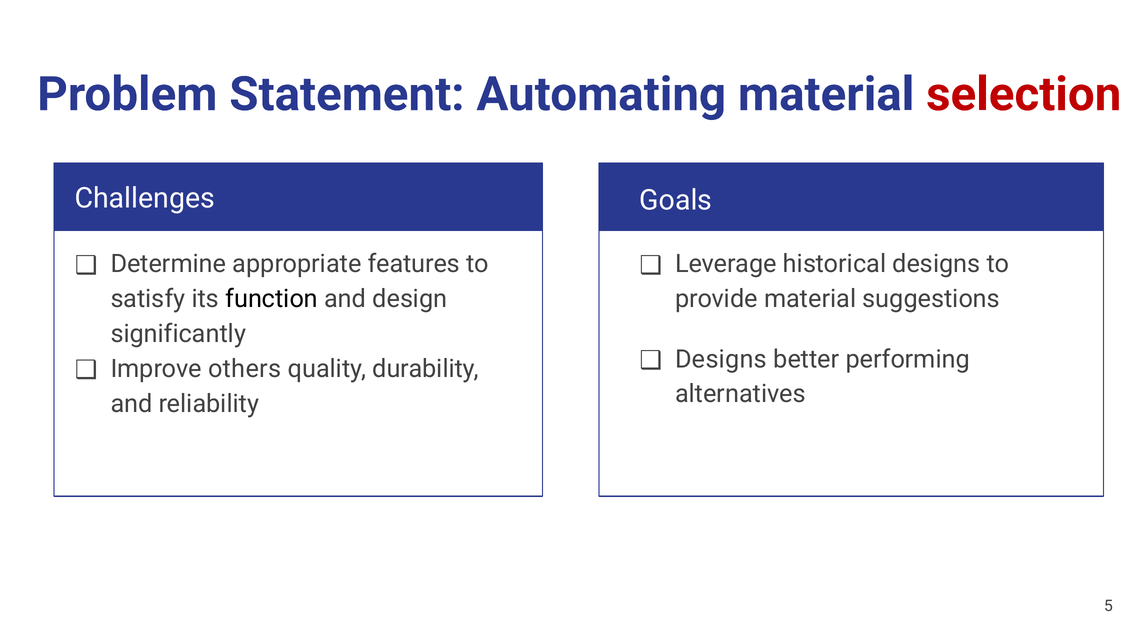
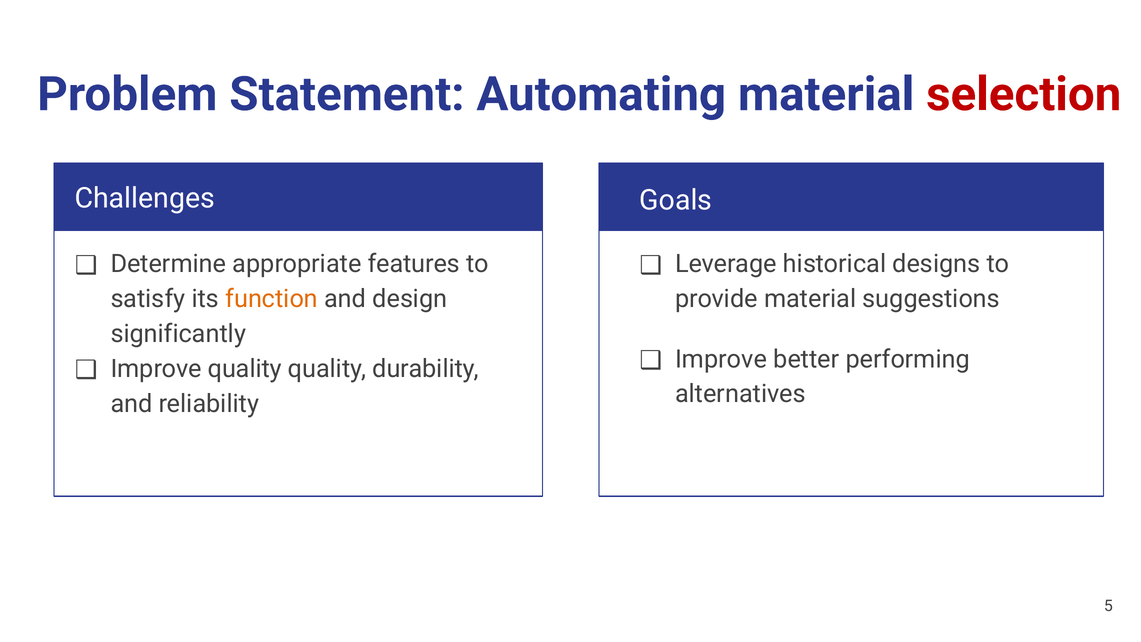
function colour: black -> orange (272, 299)
Designs: Designs -> Improve (721, 359)
Improve others: others -> quality (245, 369)
